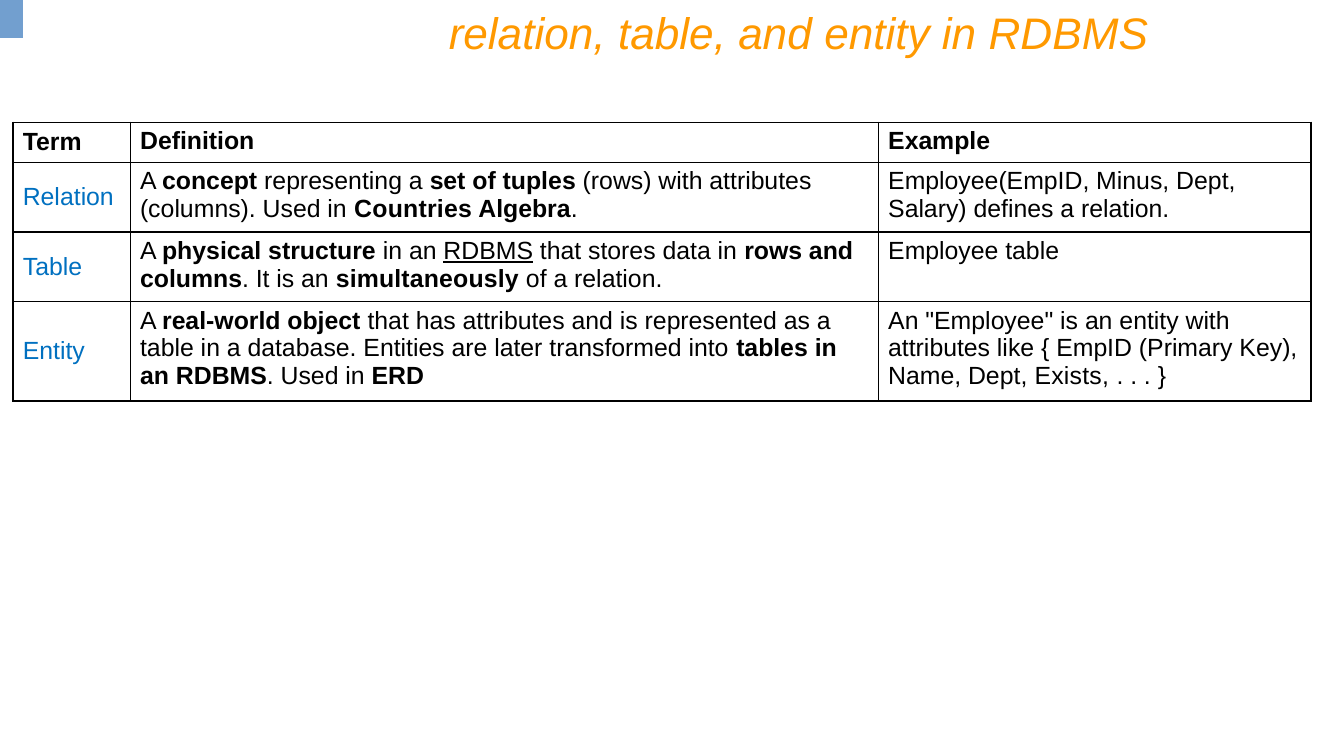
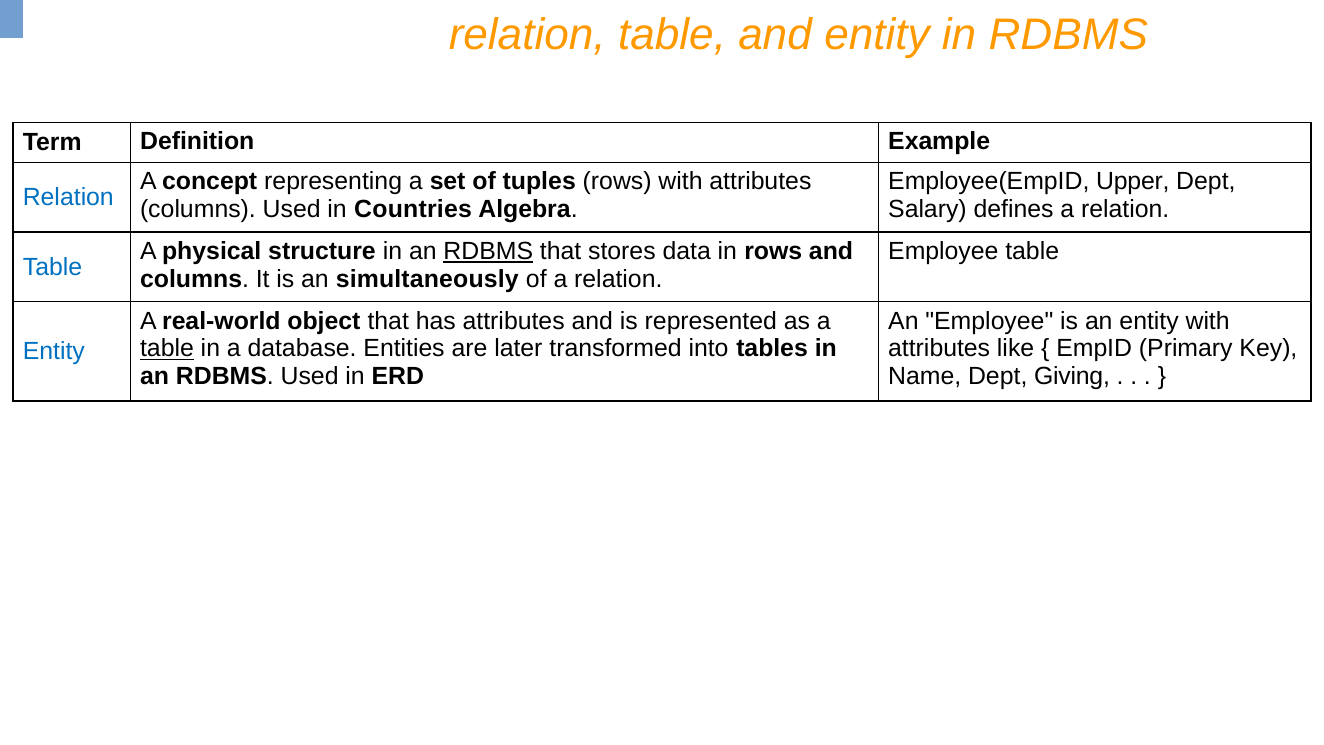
Minus: Minus -> Upper (1133, 182)
table underline: none -> present (167, 349)
Exists: Exists -> Giving (1072, 376)
